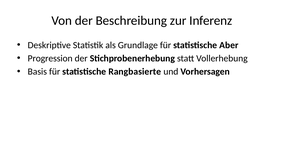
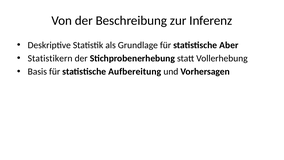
Progression: Progression -> Statistikern (50, 58)
Rangbasierte: Rangbasierte -> Aufbereitung (135, 72)
